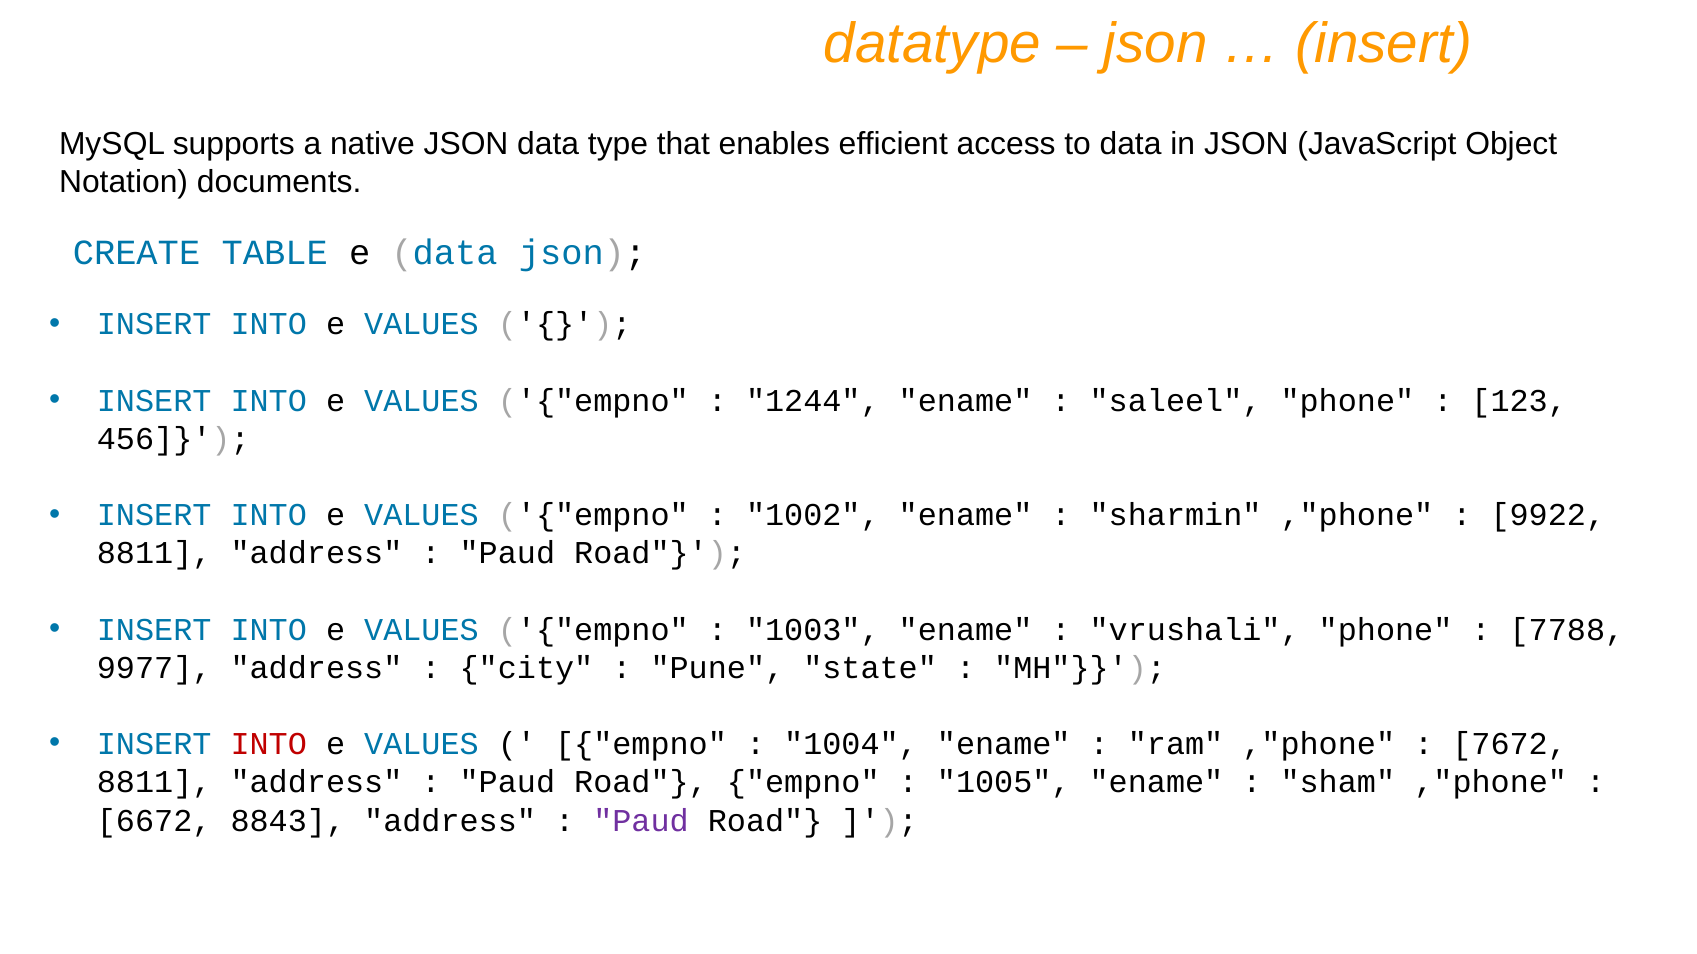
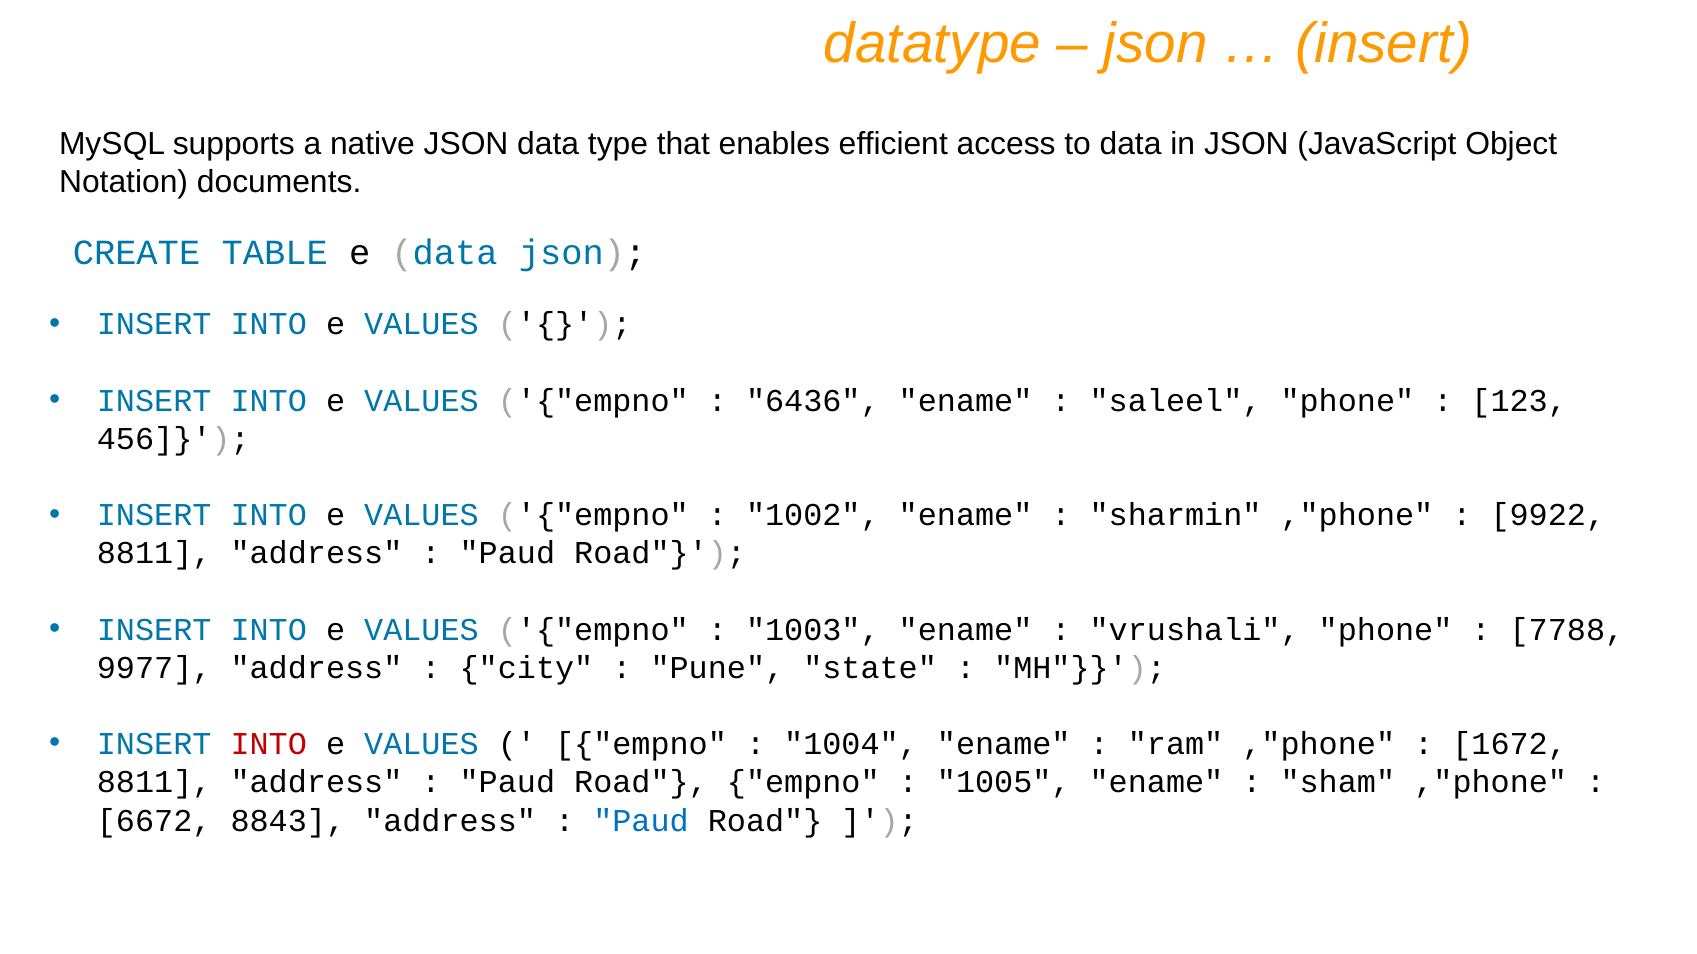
1244: 1244 -> 6436 (813, 401)
7672: 7672 -> 1672 (1510, 745)
Paud colour: purple -> blue (641, 821)
